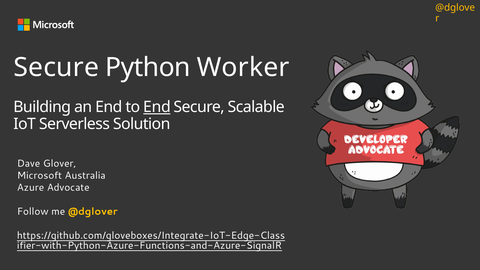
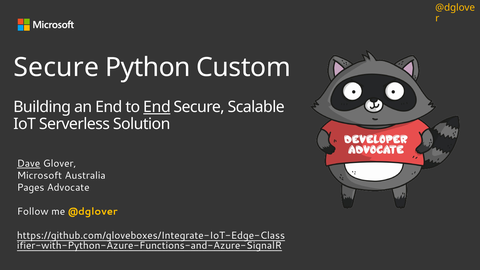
Worker: Worker -> Custom (243, 67)
Dave underline: none -> present (29, 164)
Azure: Azure -> Pages (31, 188)
